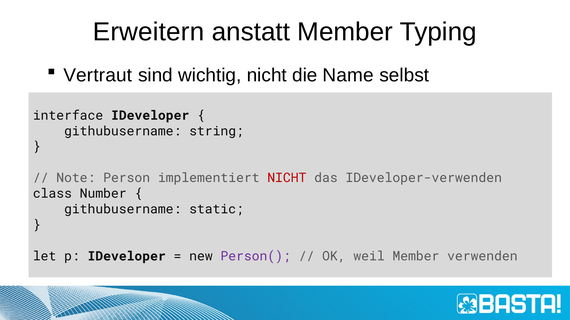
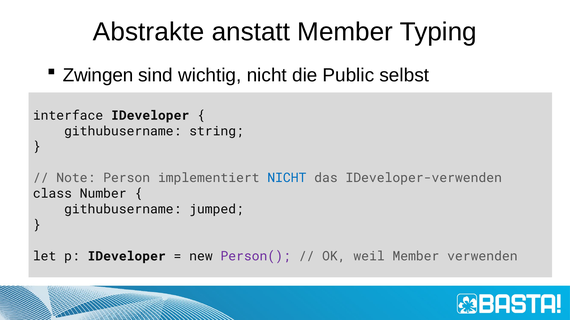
Erweitern: Erweitern -> Abstrakte (149, 32)
Vertraut: Vertraut -> Zwingen (98, 75)
Name: Name -> Public (348, 75)
NICHT colour: red -> blue (287, 178)
static: static -> jumped (217, 210)
